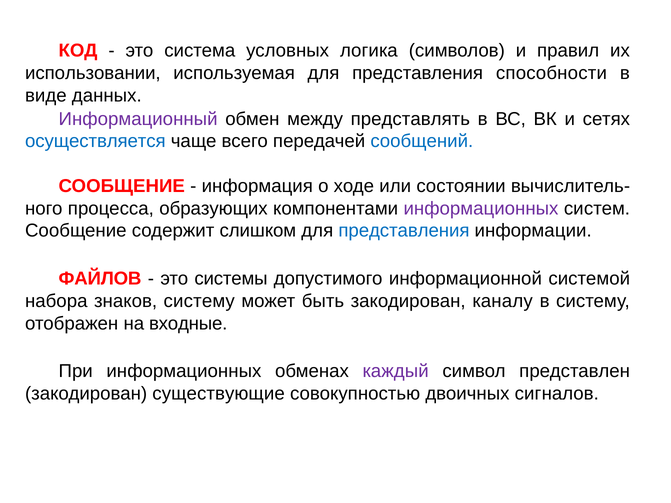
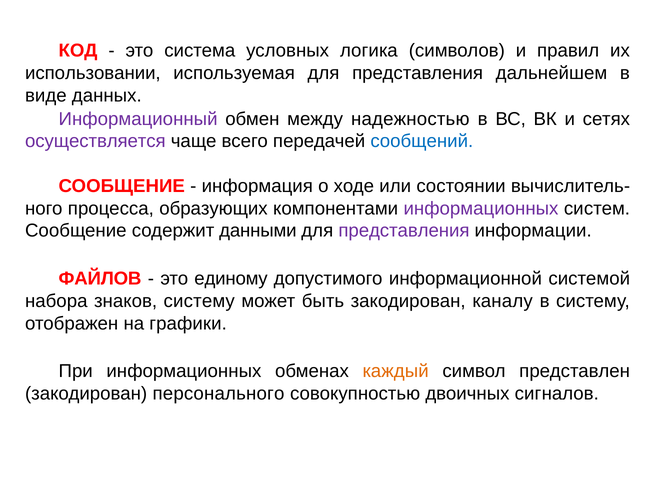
способности: способности -> дальнейшем (552, 73)
представлять: представлять -> надежностью (410, 119)
осуществляется colour: blue -> purple (95, 141)
слишком: слишком -> данными (258, 231)
представления colour: blue -> purple (404, 231)
системы: системы -> единому (231, 279)
входные: входные -> графики (188, 324)
каждый colour: purple -> orange (396, 371)
существующие: существующие -> персонального (218, 394)
